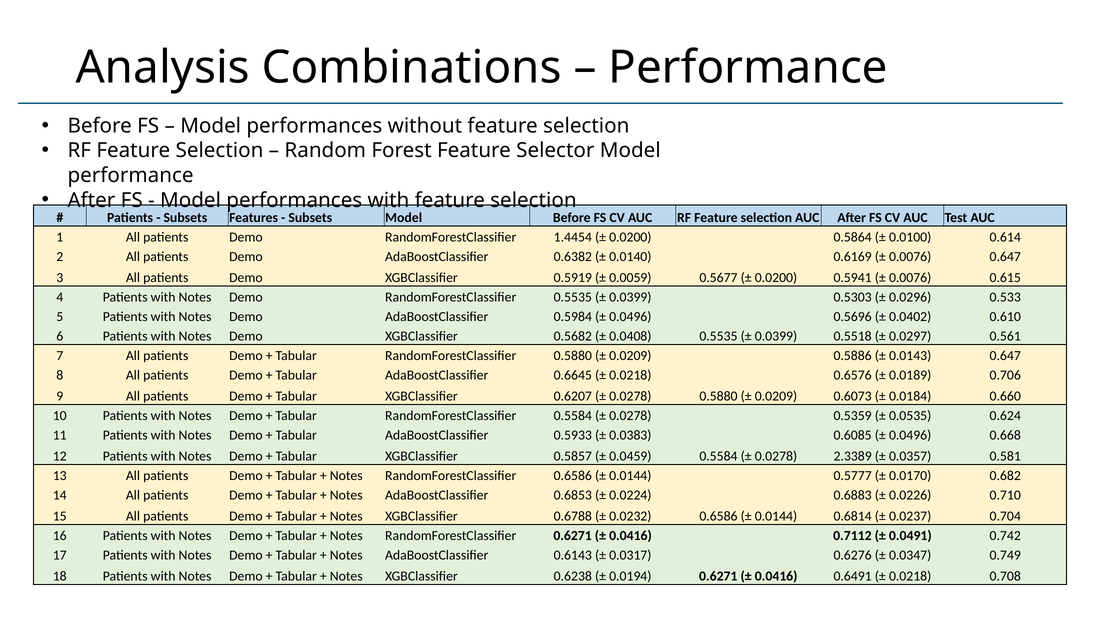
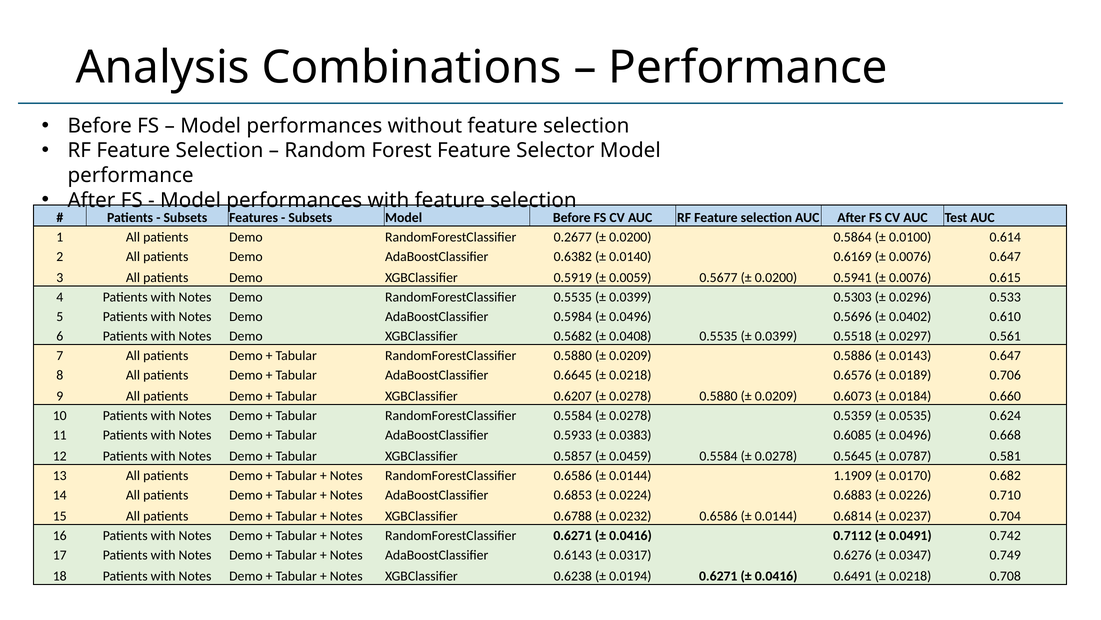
1.4454: 1.4454 -> 0.2677 (573, 237)
2.3389: 2.3389 -> 0.5645 (853, 456)
0.0357: 0.0357 -> 0.0787 (910, 456)
0.5777: 0.5777 -> 1.1909 (853, 475)
